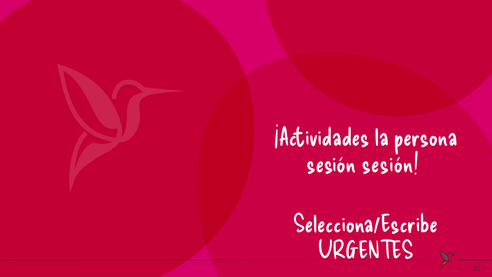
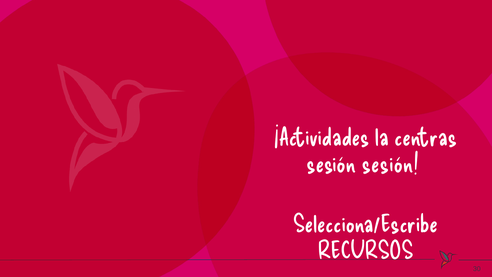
persona: persona -> centras (426, 138)
URGENTES: URGENTES -> RECURSOS (366, 251)
